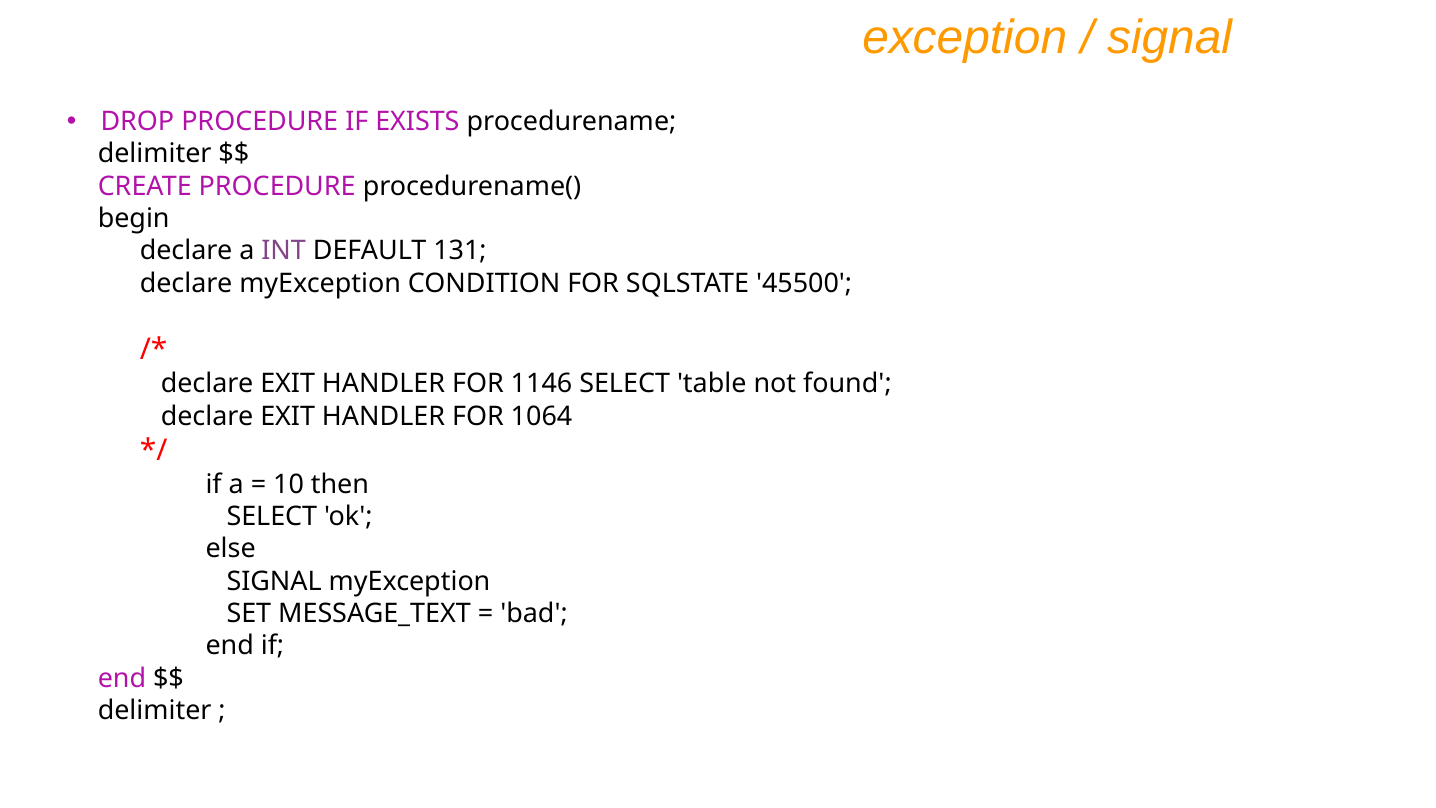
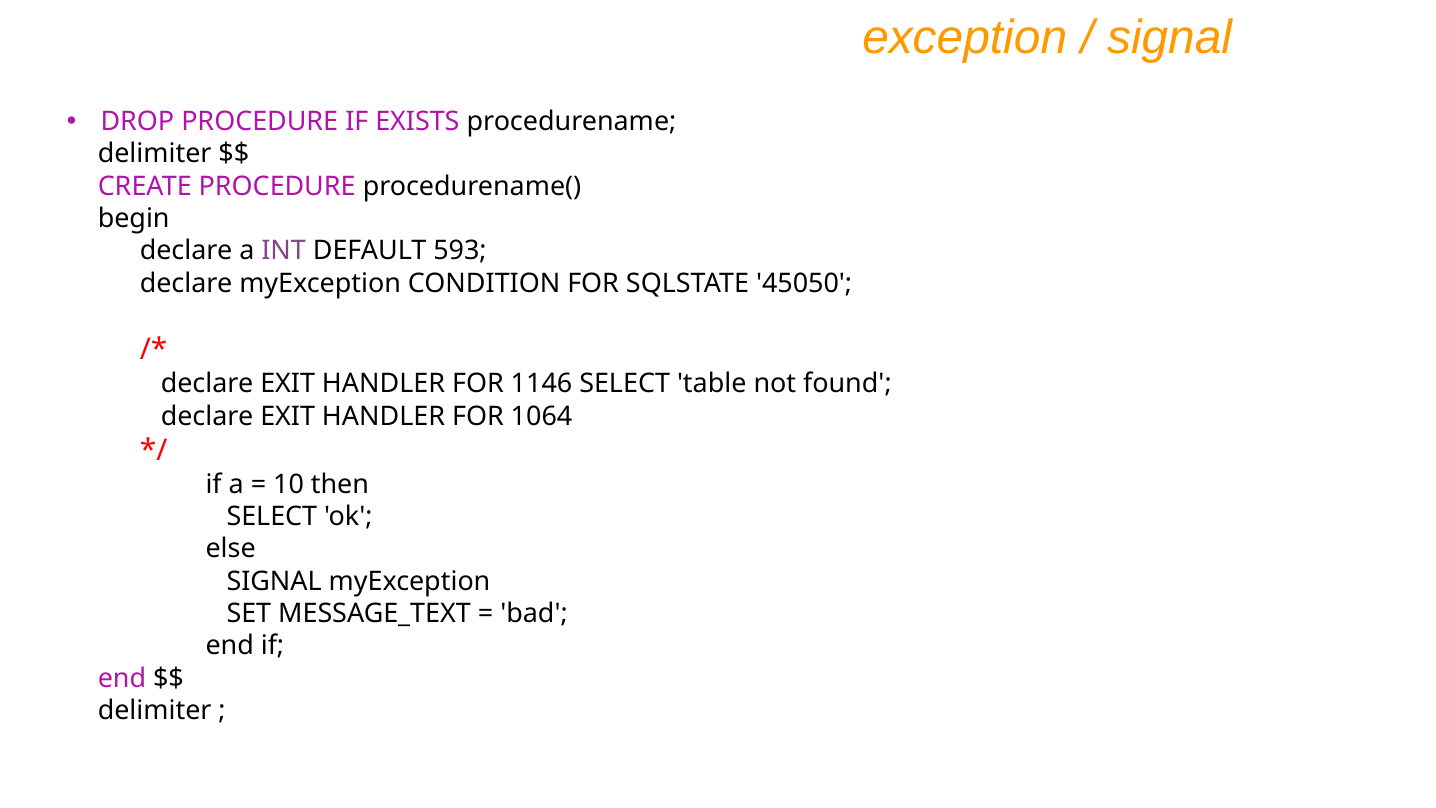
131: 131 -> 593 (460, 251)
45500: 45500 -> 45050 (804, 283)
